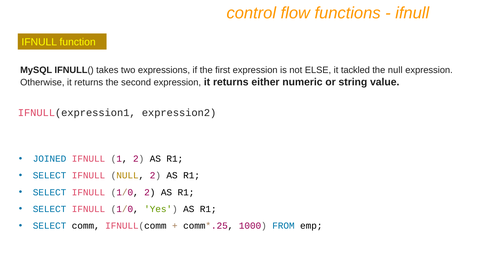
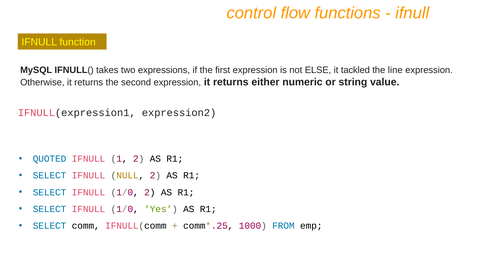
the null: null -> line (395, 70)
JOINED: JOINED -> QUOTED (50, 158)
